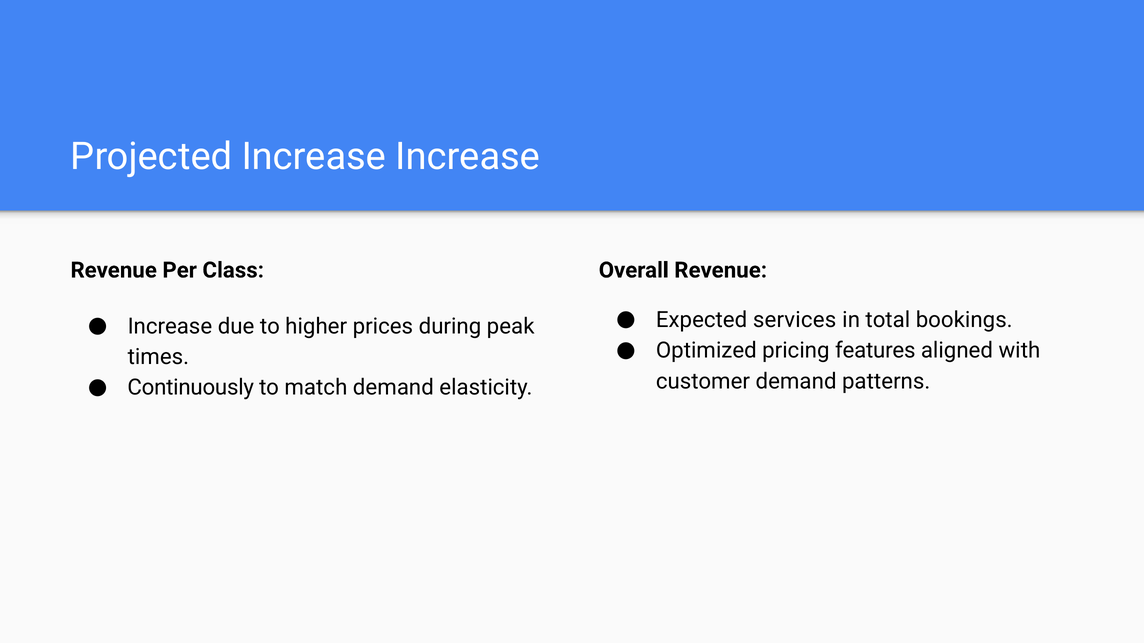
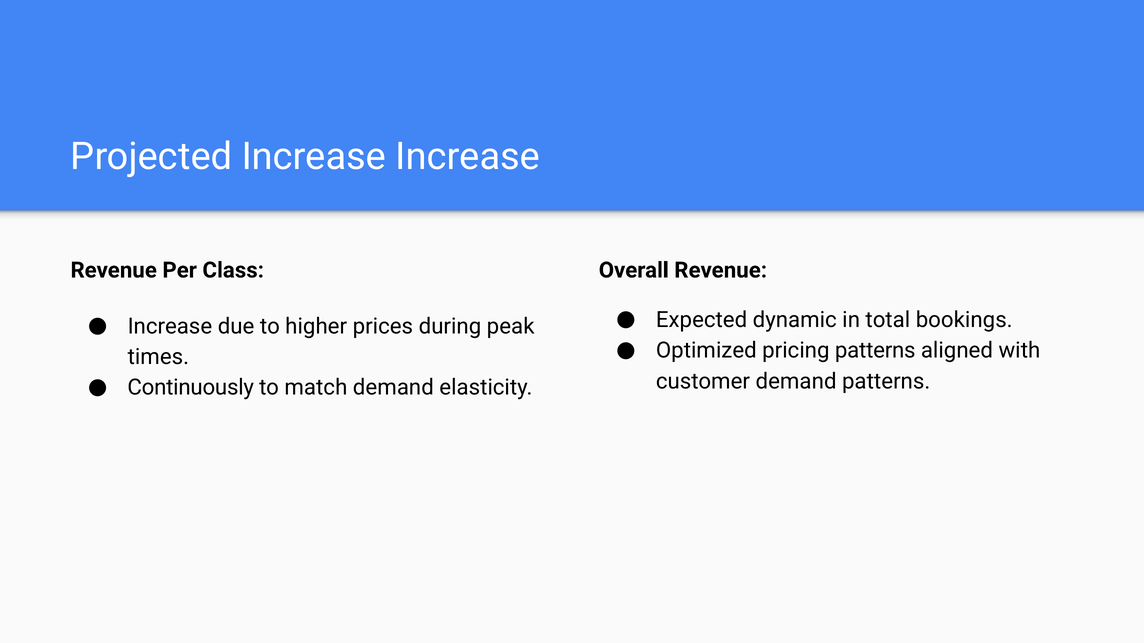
services: services -> dynamic (795, 320)
pricing features: features -> patterns (875, 351)
